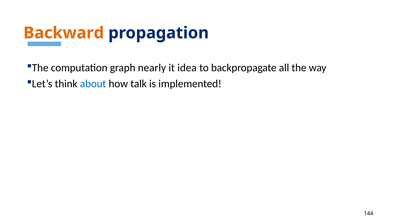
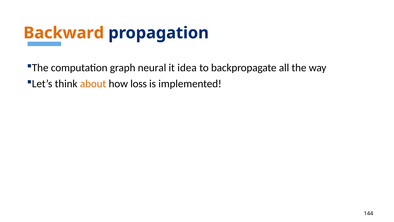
nearly: nearly -> neural (152, 68)
about colour: blue -> orange (93, 84)
talk: talk -> loss (139, 84)
